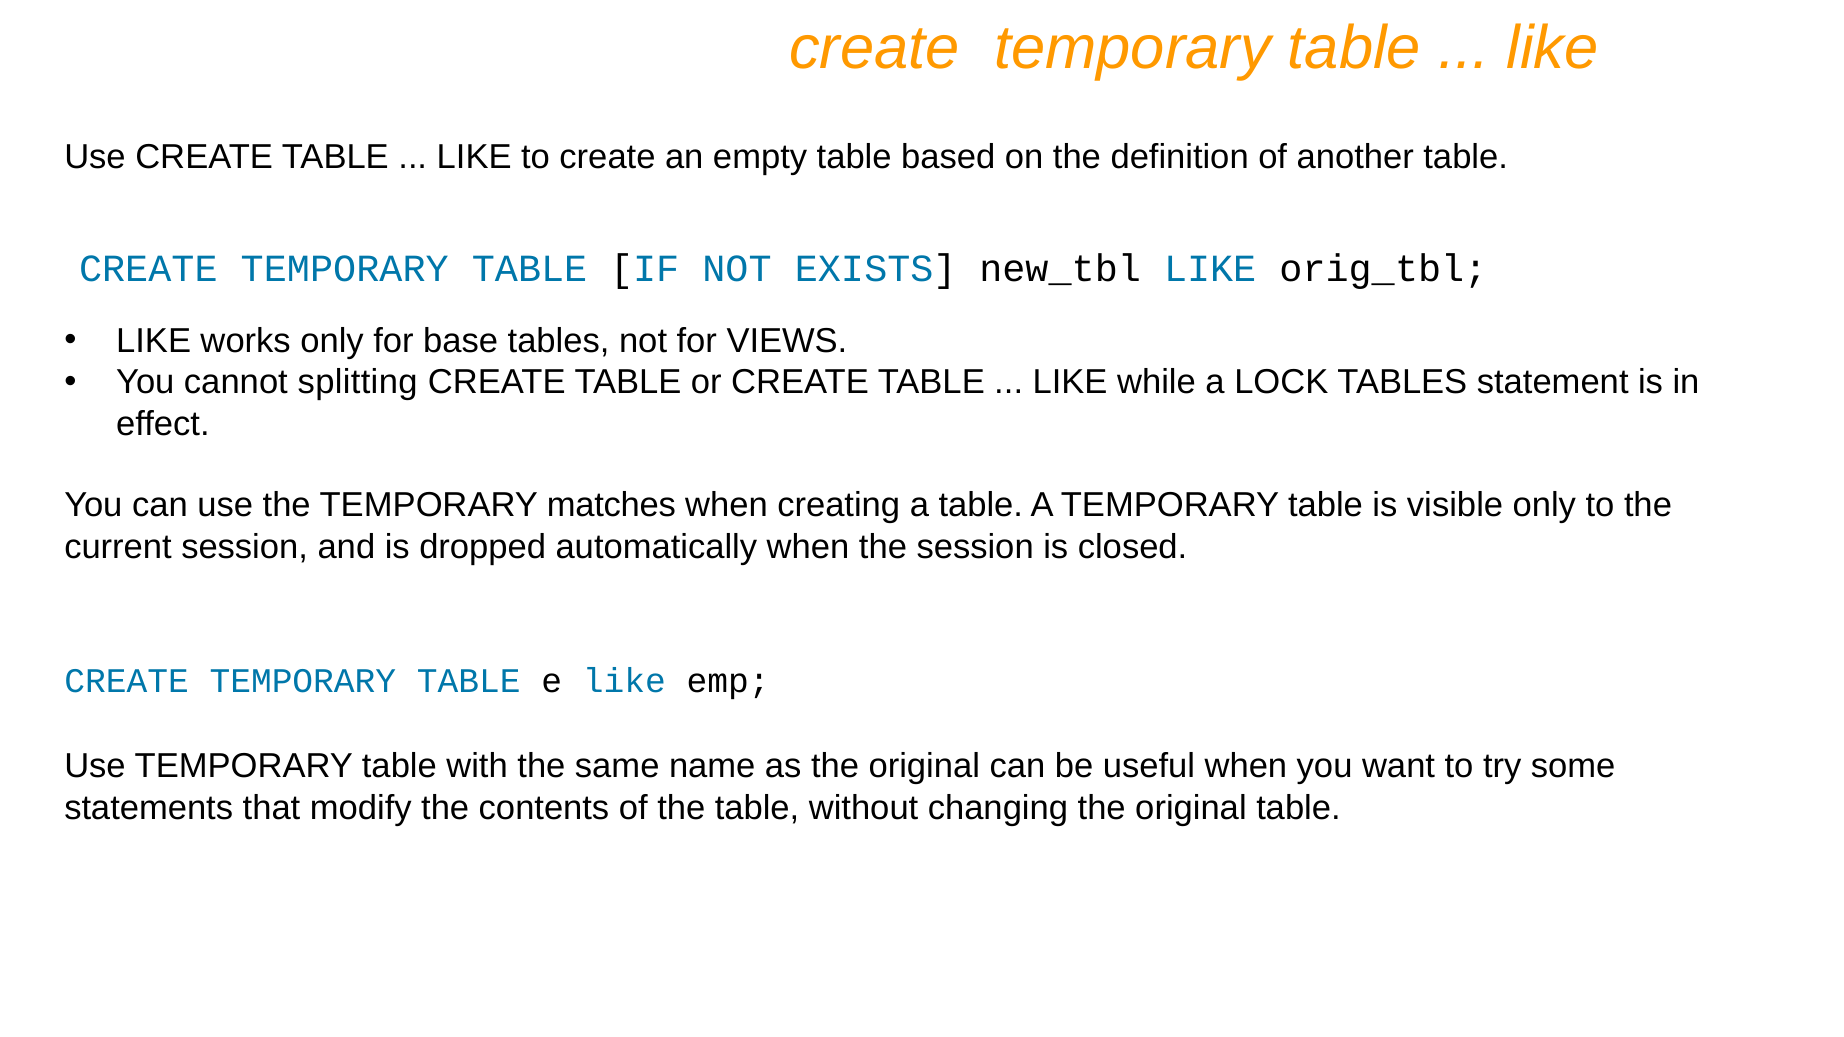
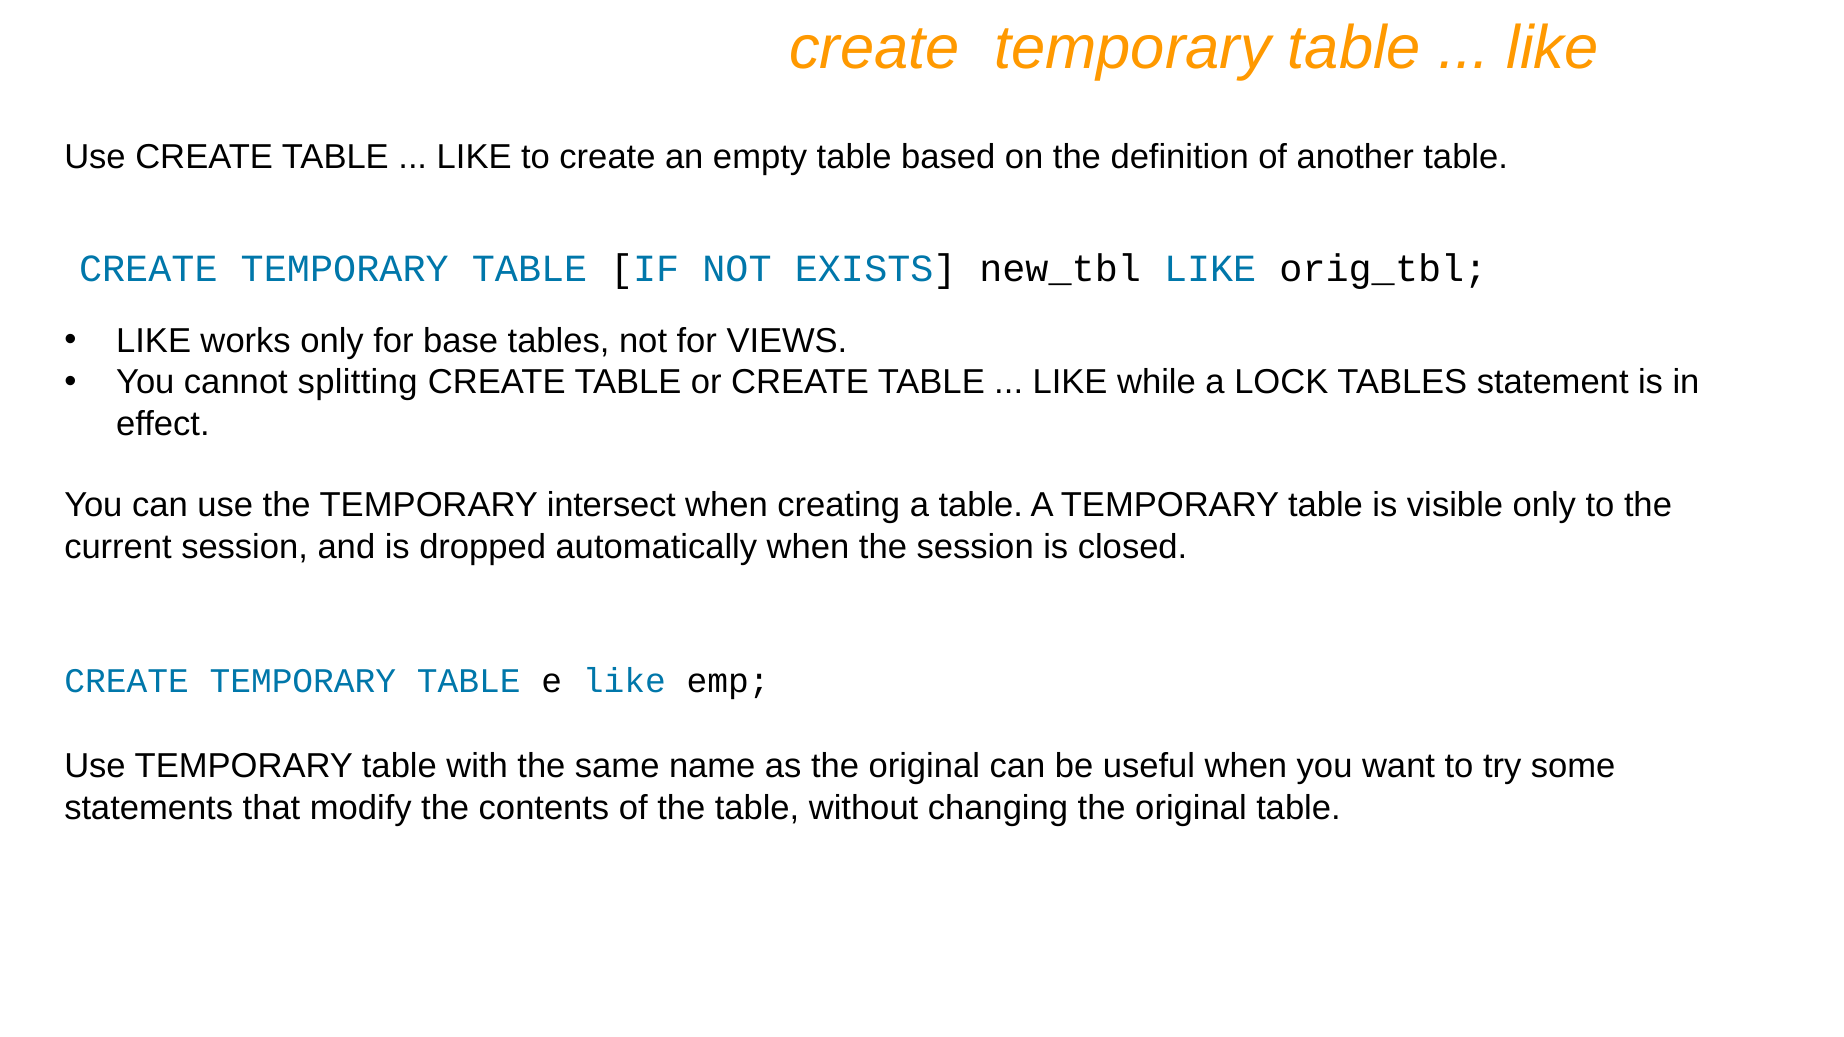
matches: matches -> intersect (611, 505)
